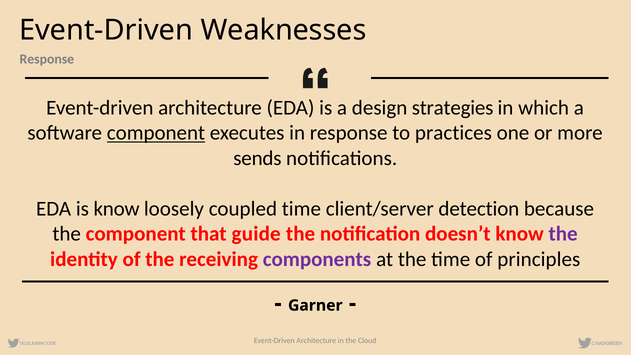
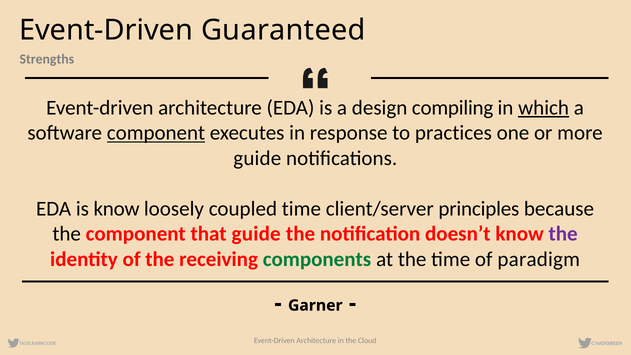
Weaknesses: Weaknesses -> Guaranteed (283, 30)
Response: Response -> Strengths (47, 59)
strategies: strategies -> compiling (453, 108)
which underline: none -> present (544, 108)
sends: sends -> guide (257, 158)
detection: detection -> principles (479, 209)
components colour: purple -> green (317, 259)
principles: principles -> paradigm (539, 259)
